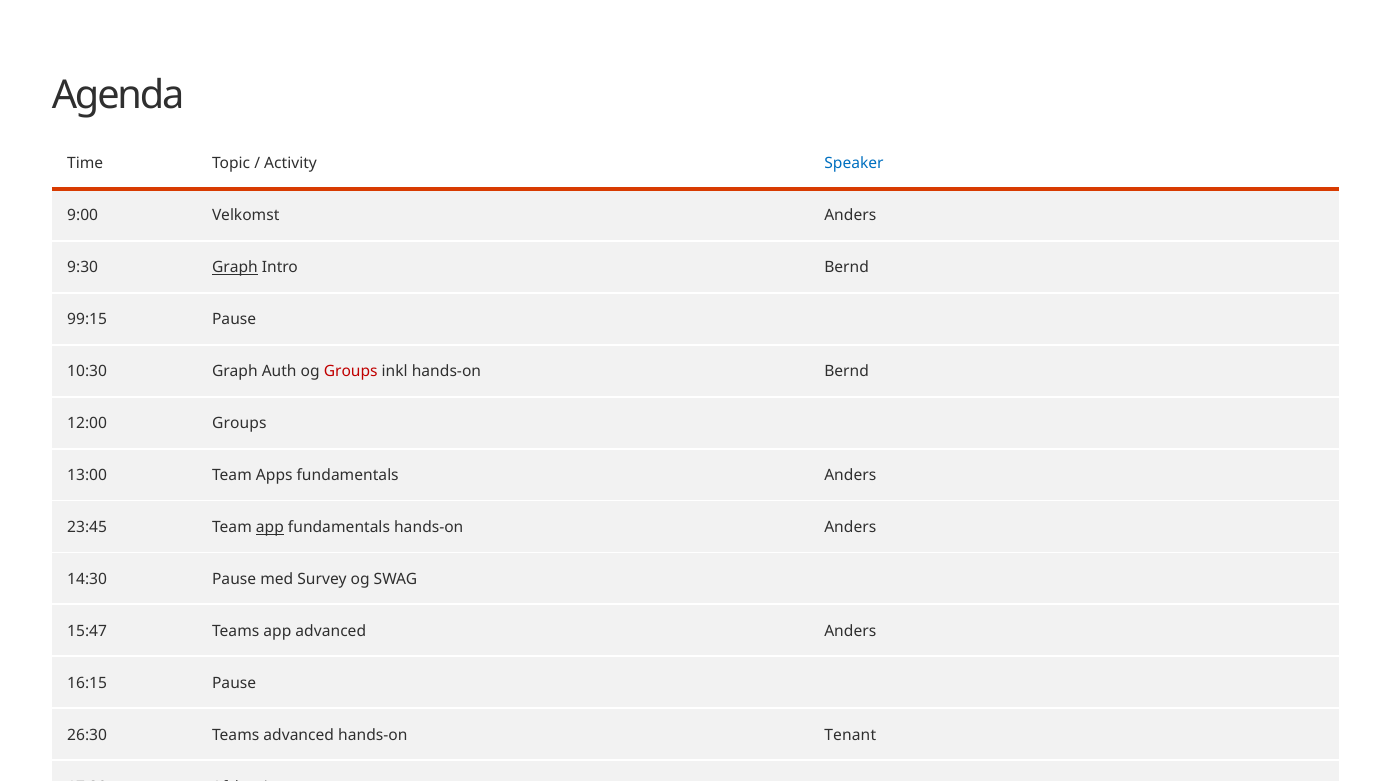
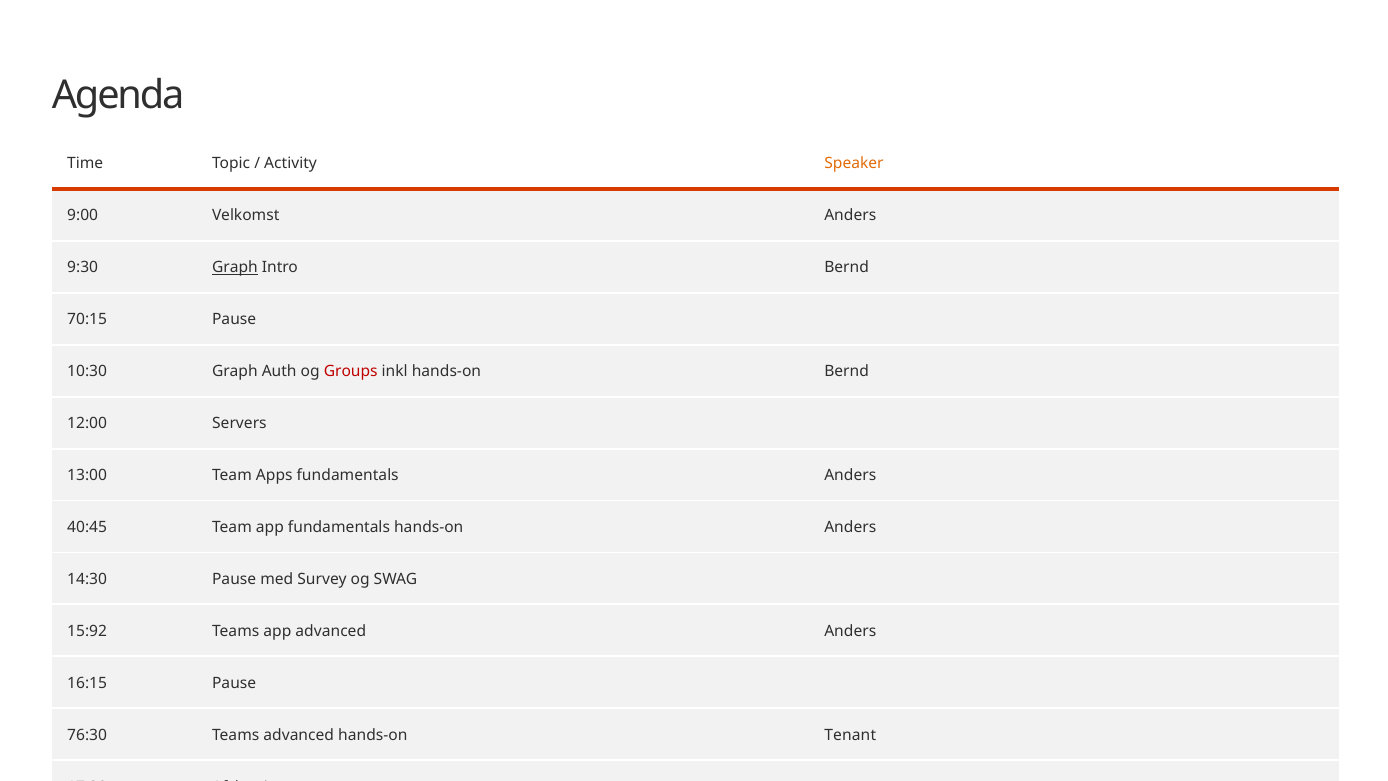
Speaker colour: blue -> orange (854, 164)
99:15: 99:15 -> 70:15 (87, 319)
12:00 Groups: Groups -> Servers (239, 423)
23:45: 23:45 -> 40:45 (87, 527)
app underline: present -> none (270, 527)
15:47: 15:47 -> 15:92 (87, 631)
26:30: 26:30 -> 76:30 (87, 735)
